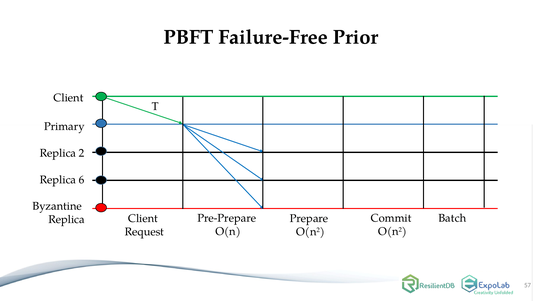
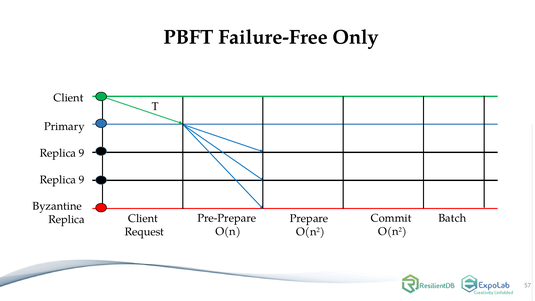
Prior: Prior -> Only (356, 37)
2: 2 -> 9 (82, 153)
6: 6 -> 9 (82, 180)
